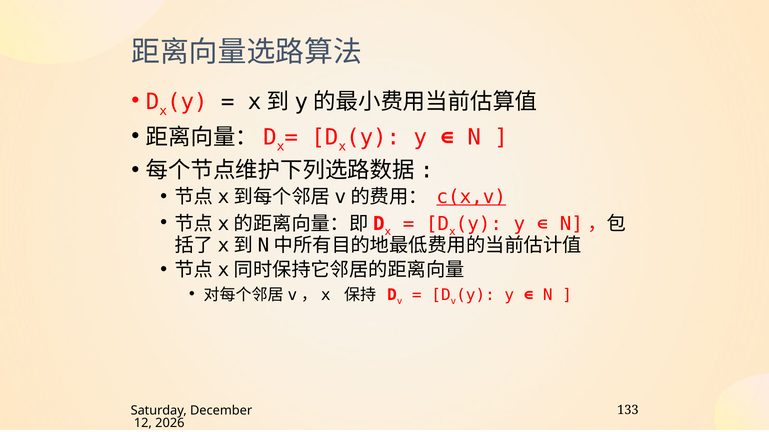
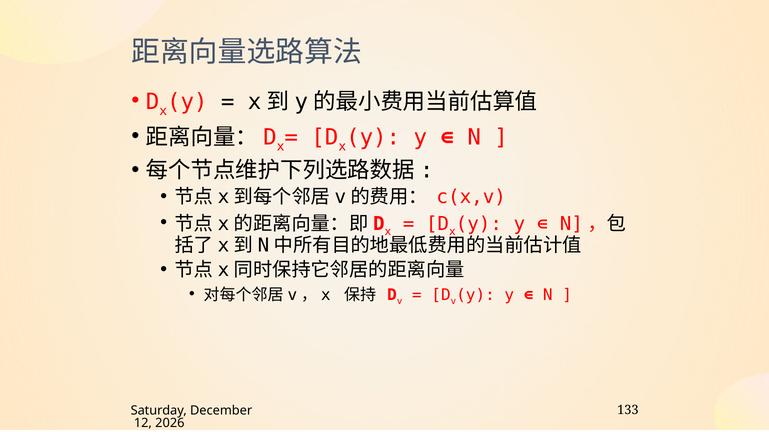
c(x,v underline: present -> none (471, 197)
